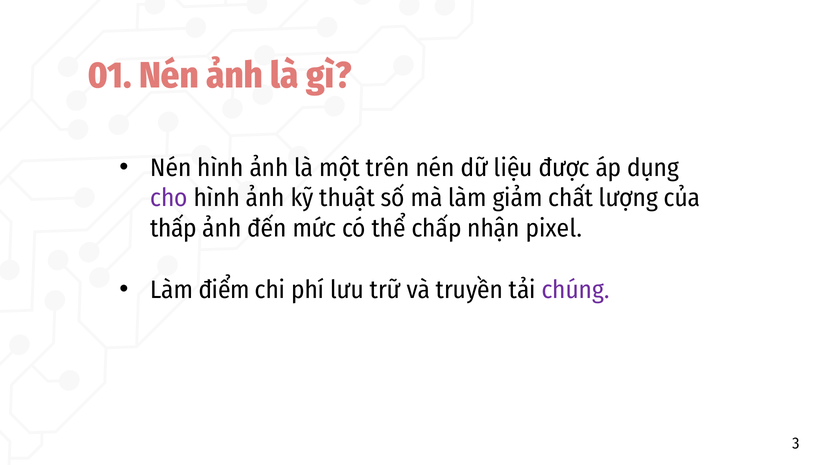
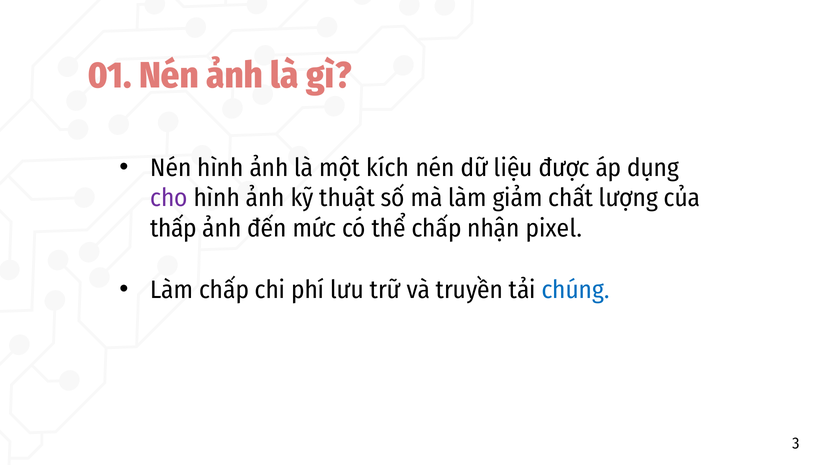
trên: trên -> kích (388, 168)
Làm điểm: điểm -> chấp (224, 290)
chúng colour: purple -> blue (576, 290)
